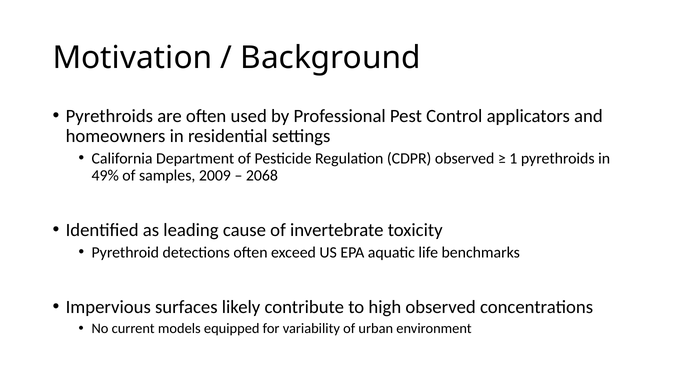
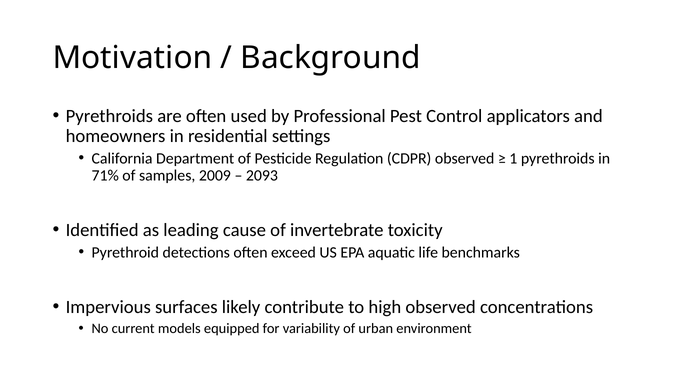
49%: 49% -> 71% (105, 176)
2068: 2068 -> 2093 (262, 176)
